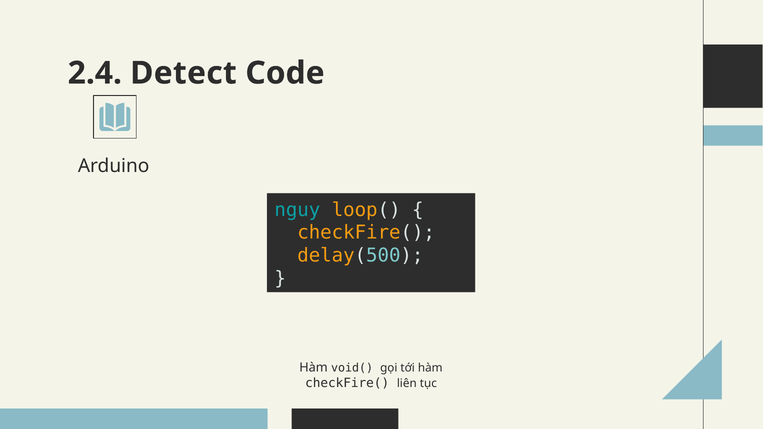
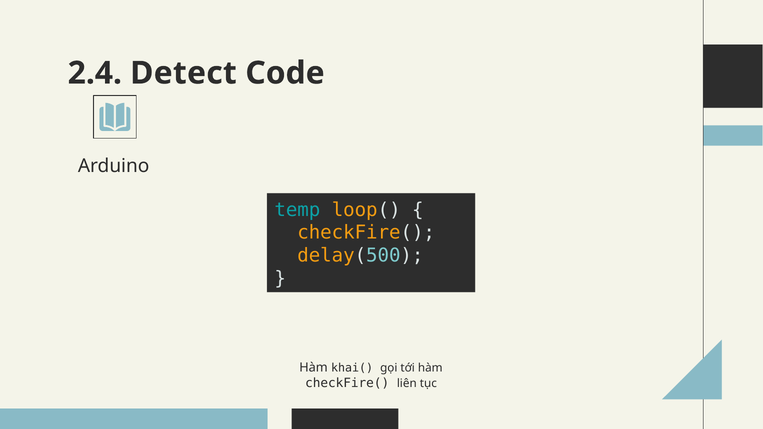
nguy: nguy -> temp (297, 210)
void(: void( -> khai( (352, 368)
